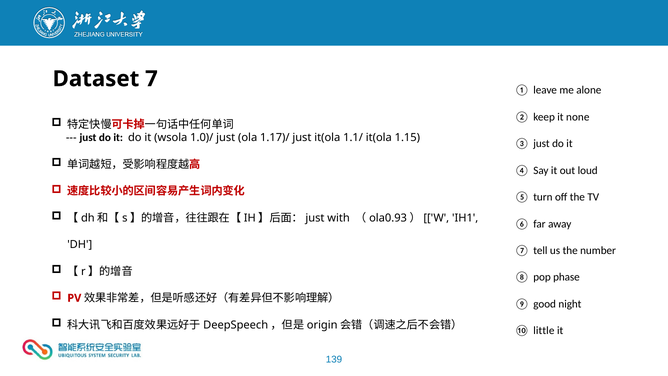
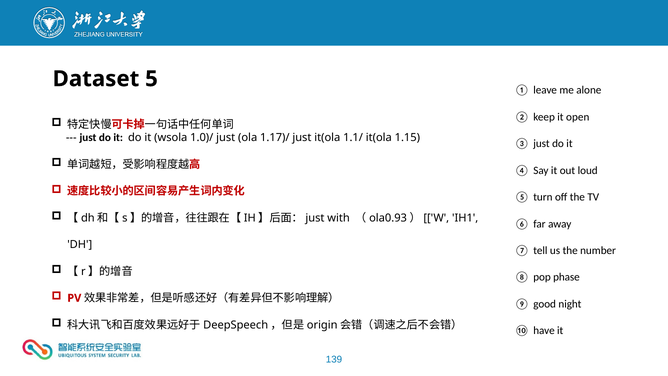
7: 7 -> 5 (151, 79)
none: none -> open (578, 117)
little: little -> have (544, 331)
